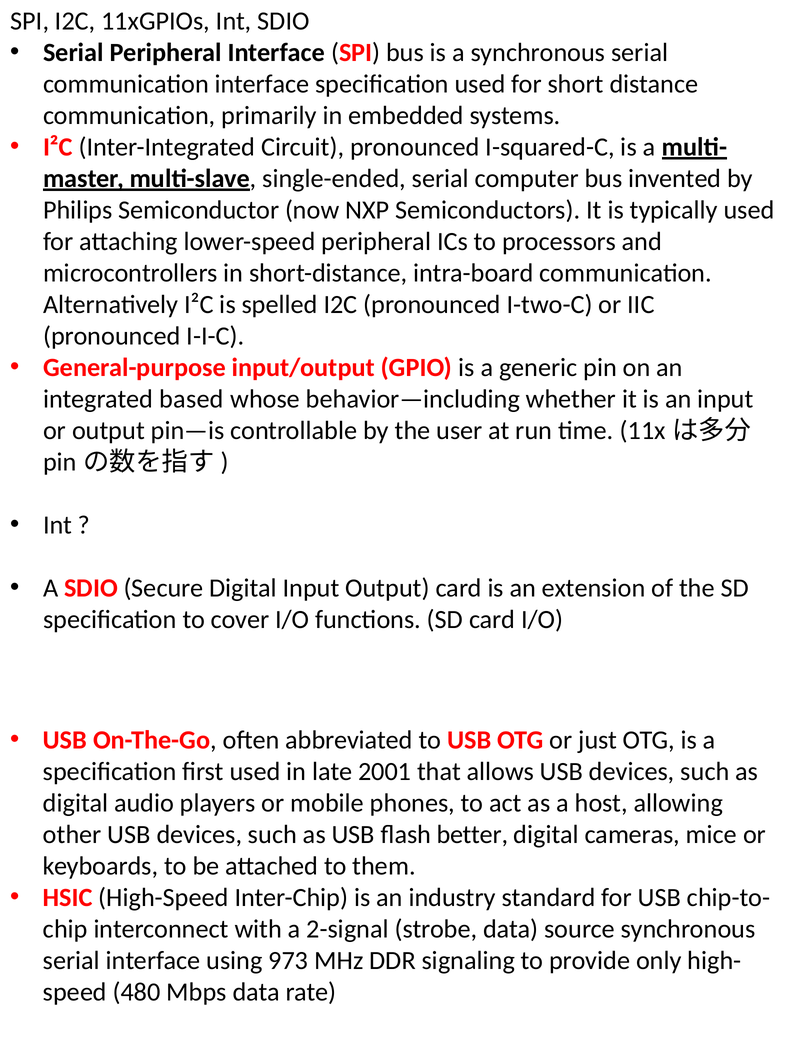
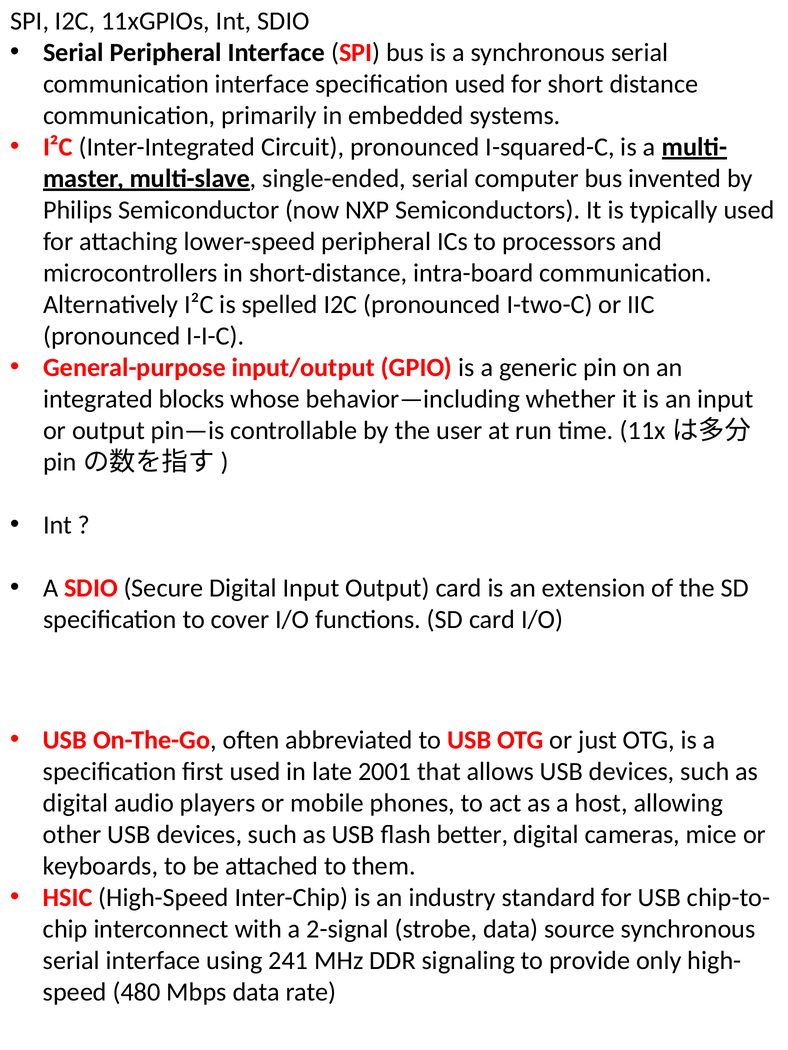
based: based -> blocks (192, 399)
973: 973 -> 241 (288, 961)
